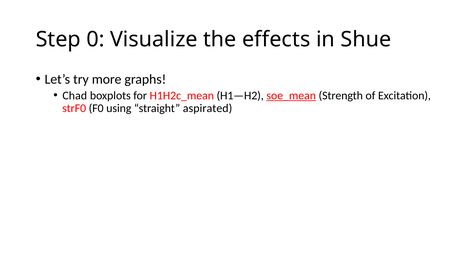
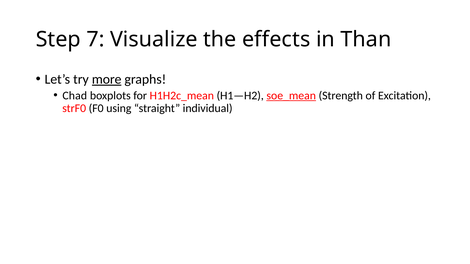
0: 0 -> 7 (95, 39)
Shue: Shue -> Than (366, 39)
more underline: none -> present (107, 79)
aspirated: aspirated -> individual (208, 108)
